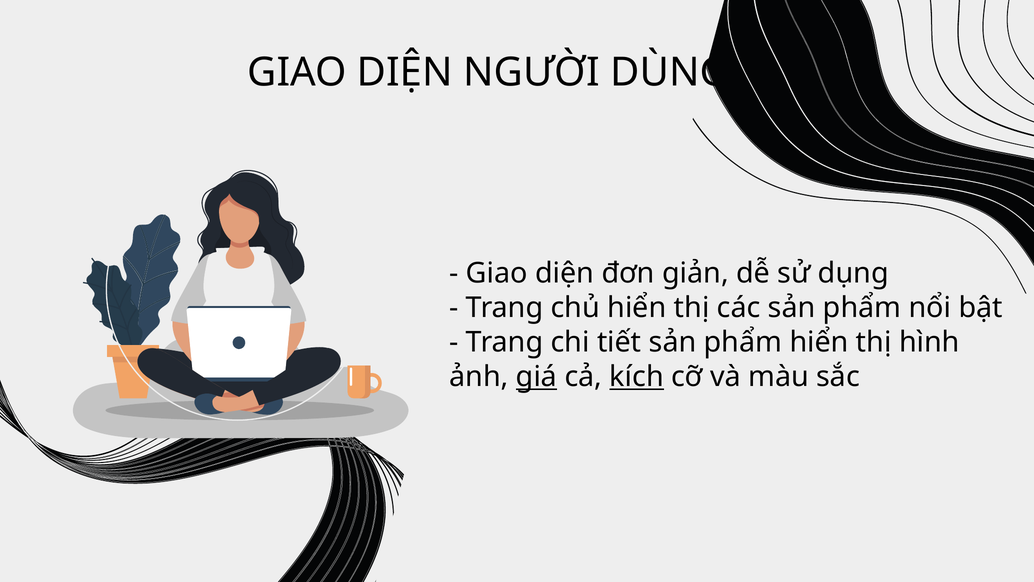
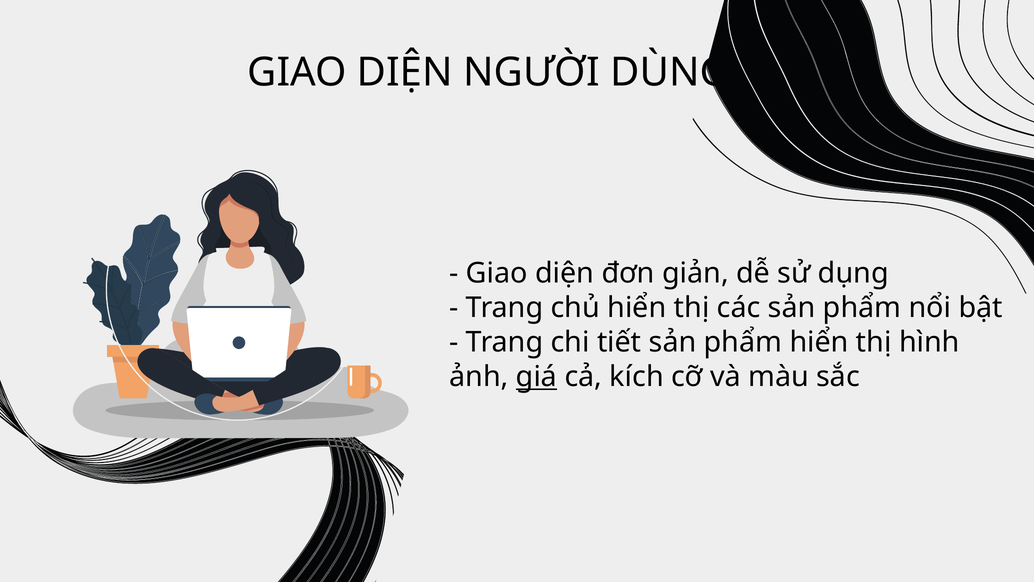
kích underline: present -> none (637, 377)
